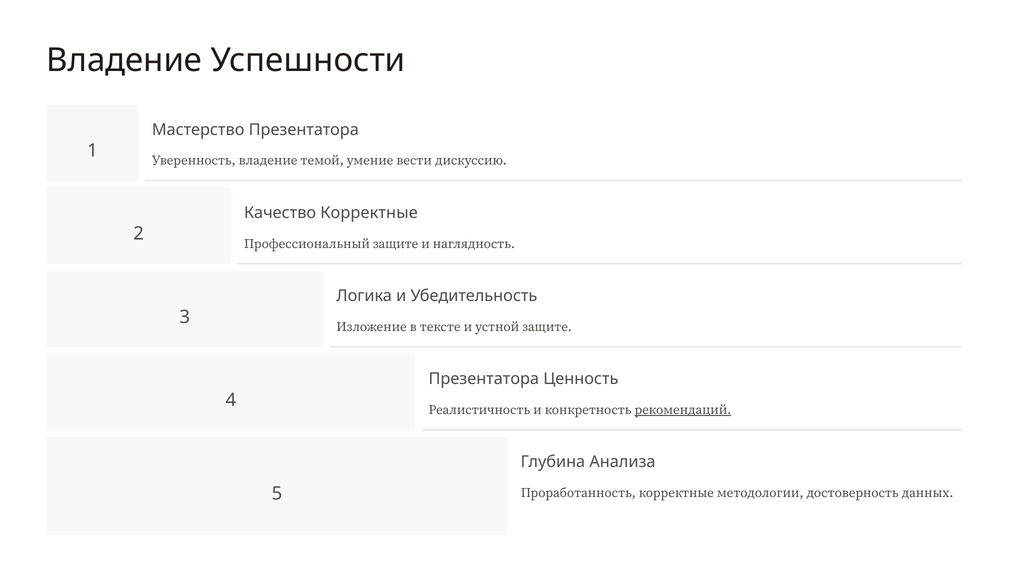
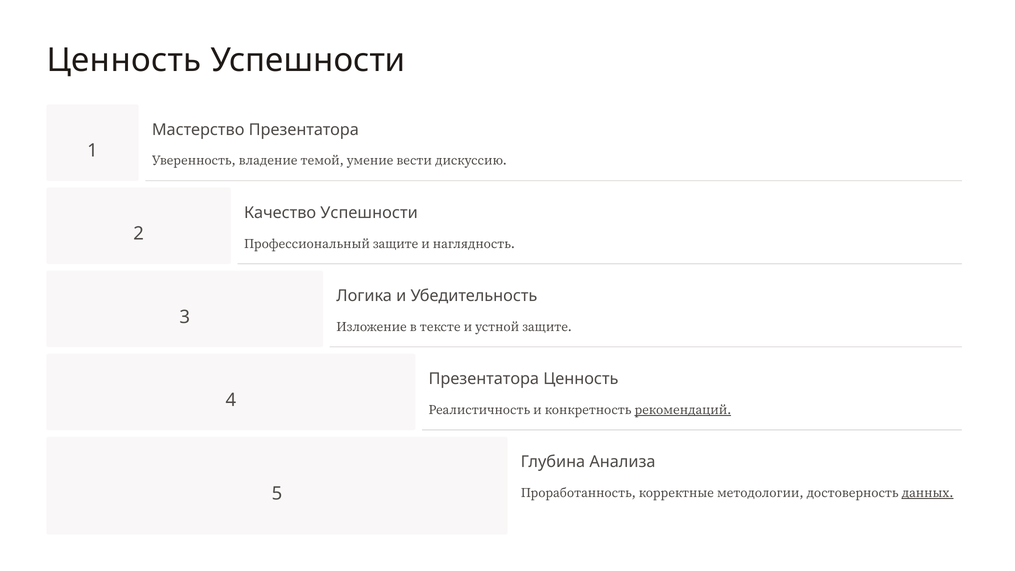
Владение: Владение -> Ценность (124, 60)
Качество Корректные: Корректные -> Успешности (369, 213)
данных underline: none -> present (928, 493)
